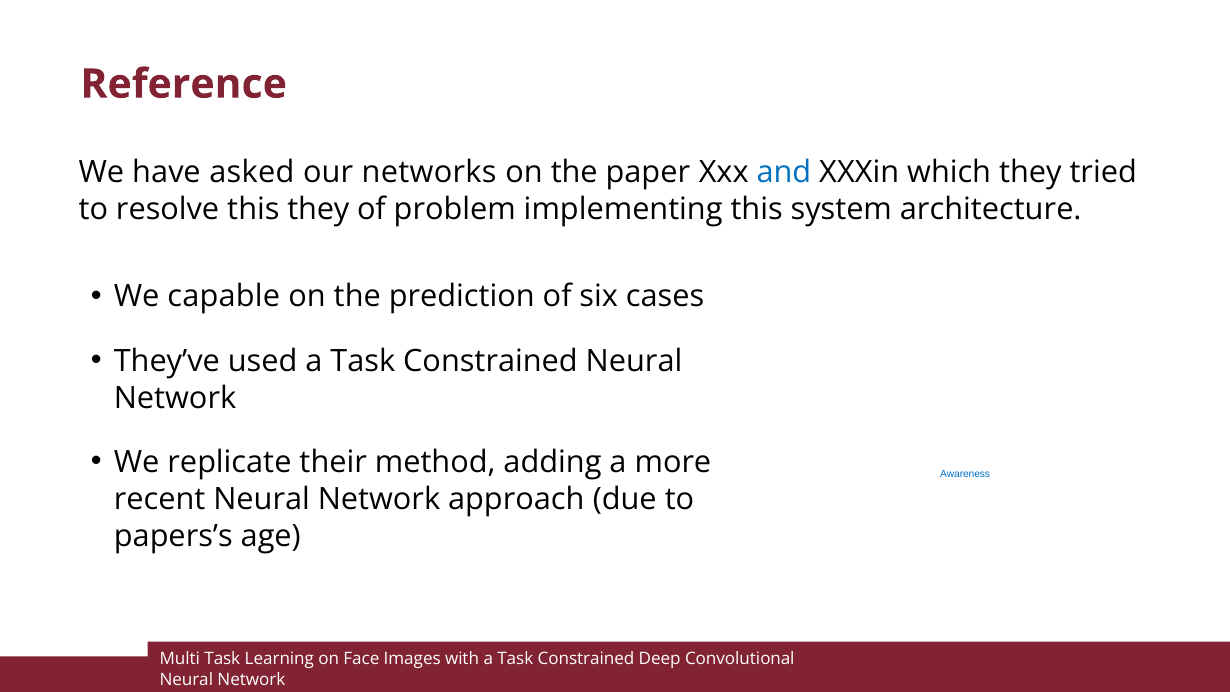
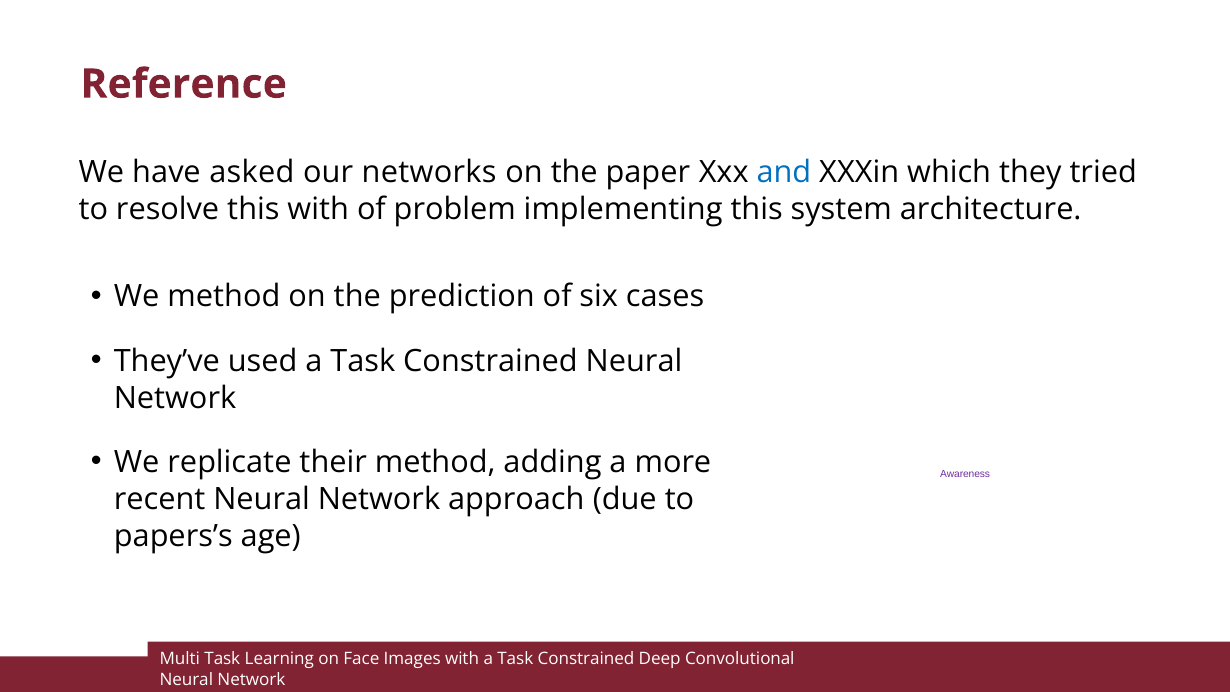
this they: they -> with (318, 209)
We capable: capable -> method (224, 297)
Awareness colour: blue -> purple (965, 474)
